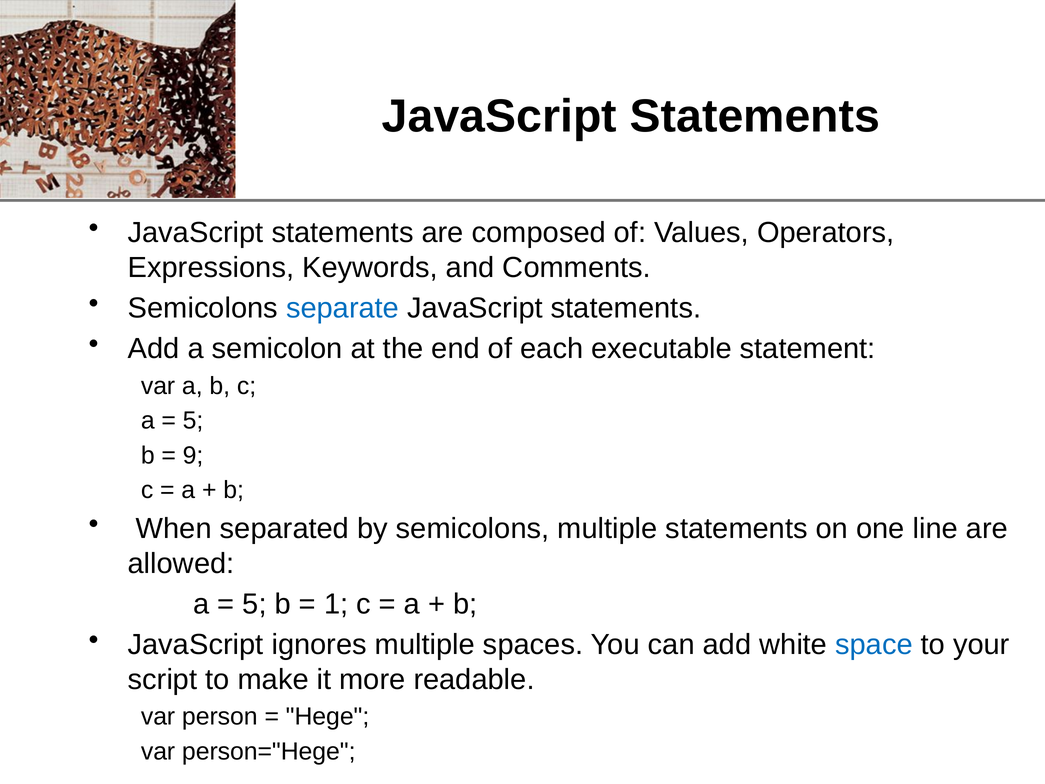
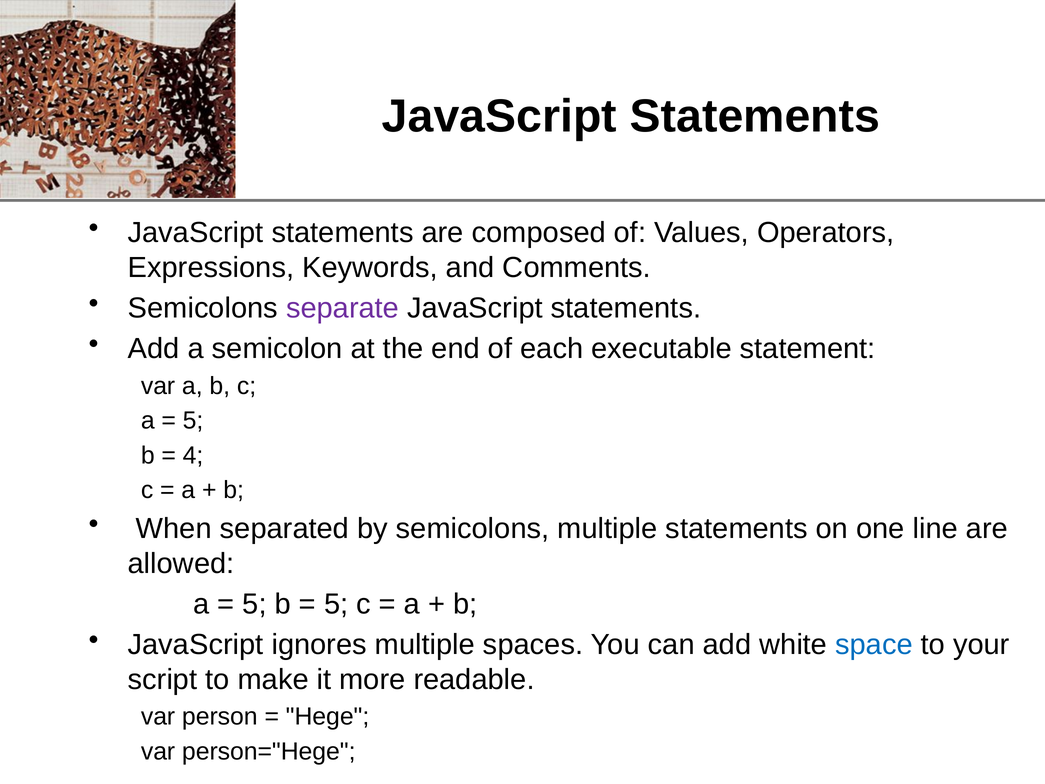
separate colour: blue -> purple (343, 308)
9: 9 -> 4 (193, 455)
1: 1 -> 5 (336, 604)
